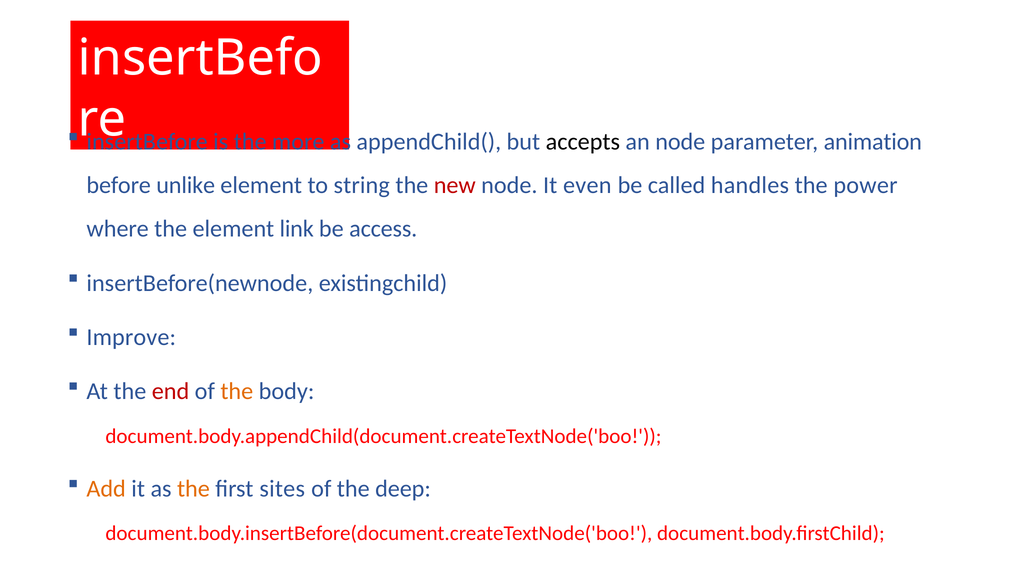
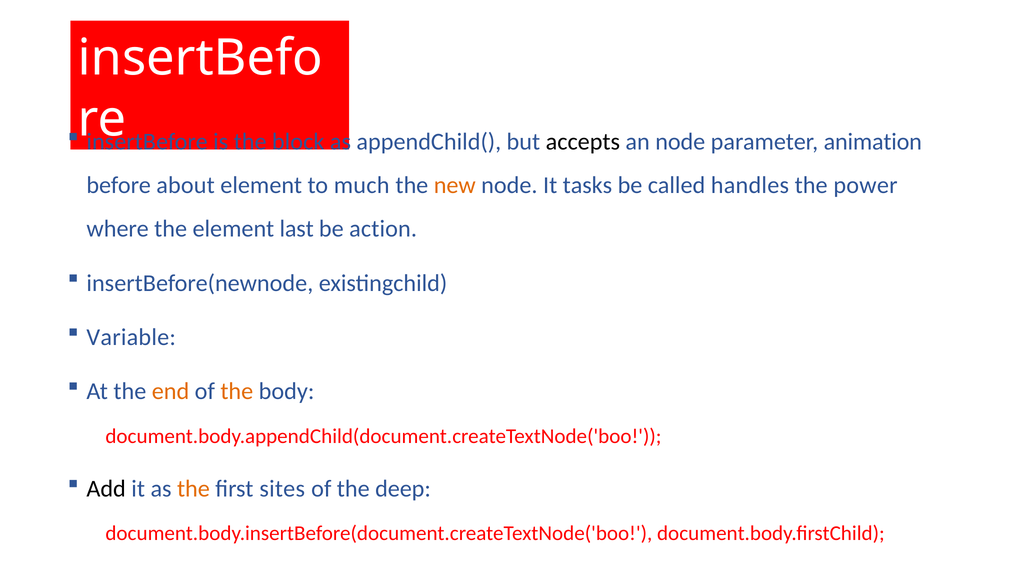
more: more -> block (298, 142)
unlike: unlike -> about (186, 185)
string: string -> much (362, 185)
new colour: red -> orange (455, 185)
even: even -> tasks (587, 185)
link: link -> last (297, 229)
access: access -> action (383, 229)
Improve: Improve -> Variable (131, 337)
end colour: red -> orange (171, 391)
Add colour: orange -> black (106, 488)
